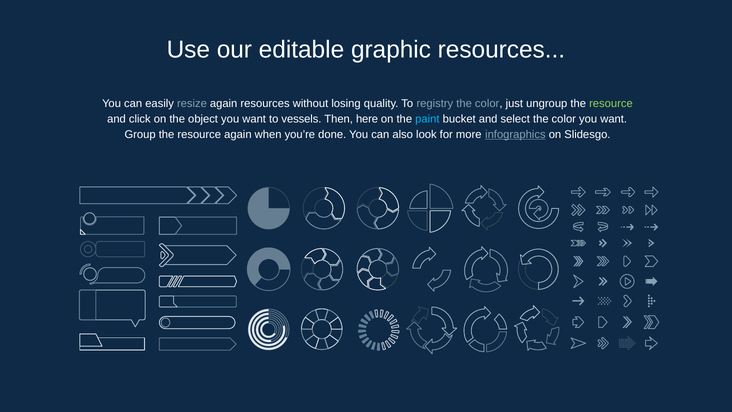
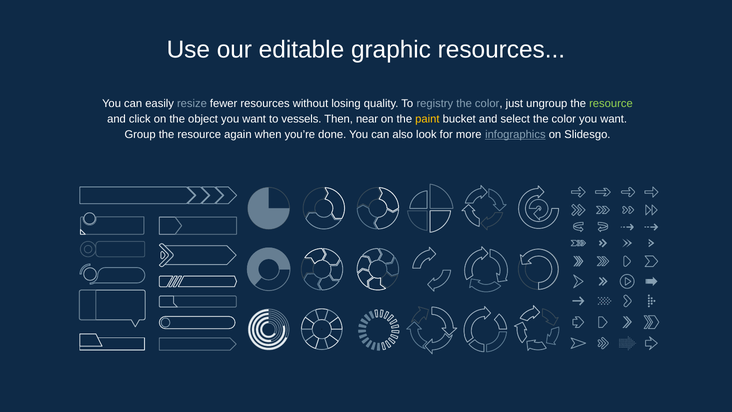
resize again: again -> fewer (224, 103)
here: here -> near (367, 119)
paint colour: light blue -> yellow (427, 119)
